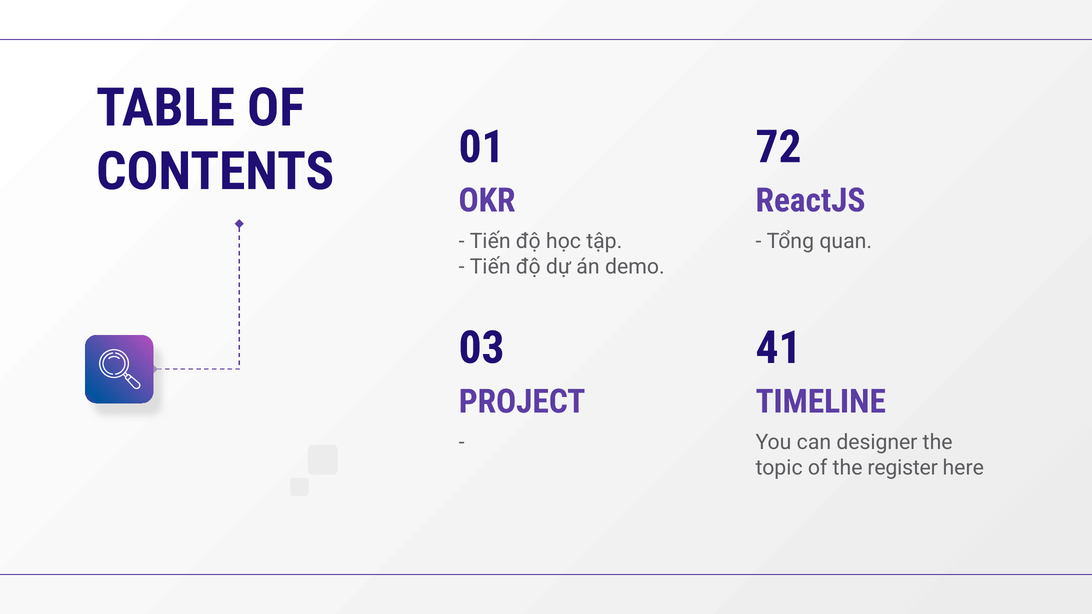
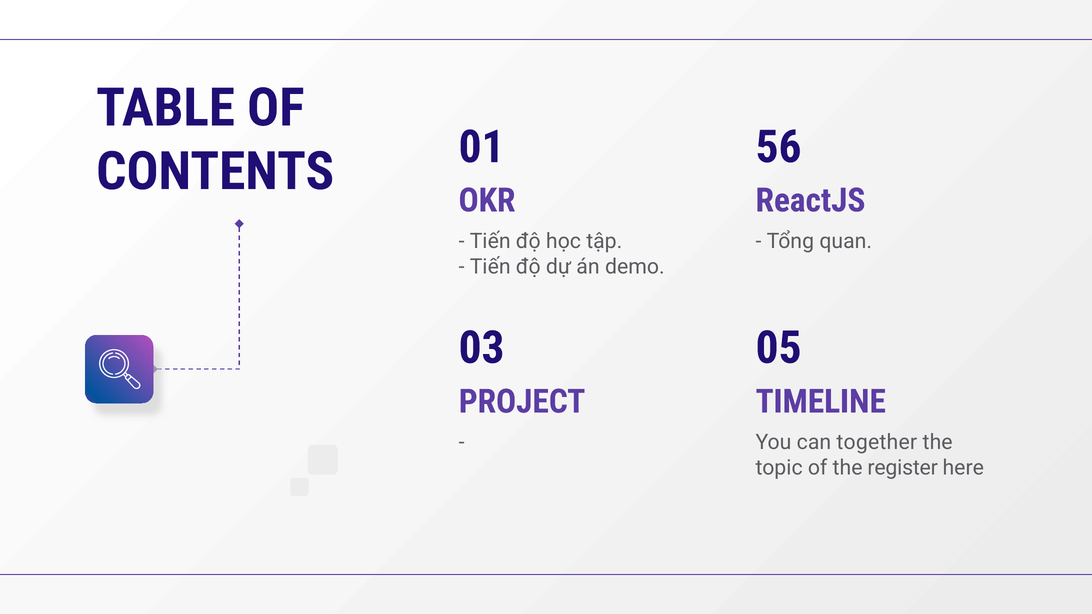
72: 72 -> 56 (779, 147)
41: 41 -> 05 (779, 348)
designer: designer -> together (877, 443)
